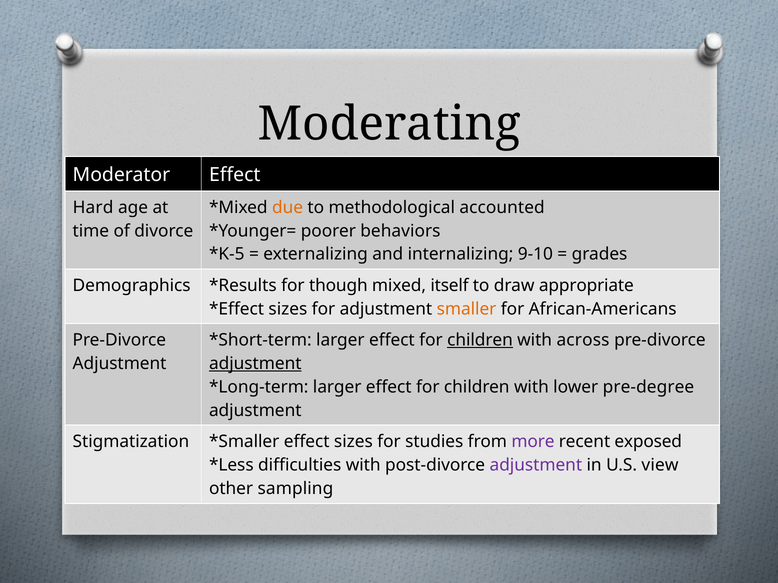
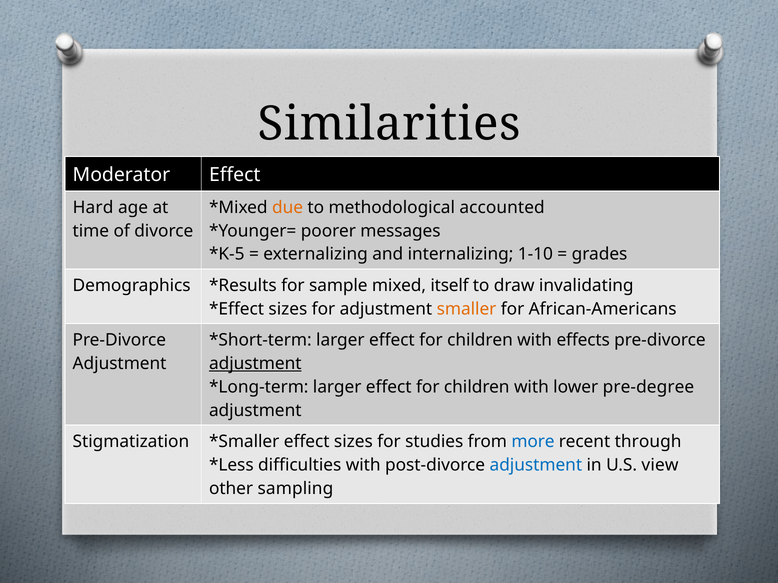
Moderating: Moderating -> Similarities (389, 124)
behaviors: behaviors -> messages (400, 231)
9-10: 9-10 -> 1-10 (535, 255)
though: though -> sample (338, 286)
appropriate: appropriate -> invalidating (586, 286)
children underline: present -> none (480, 341)
across: across -> effects (583, 341)
more colour: purple -> blue (533, 442)
exposed: exposed -> through (648, 442)
adjustment colour: purple -> blue (536, 466)
